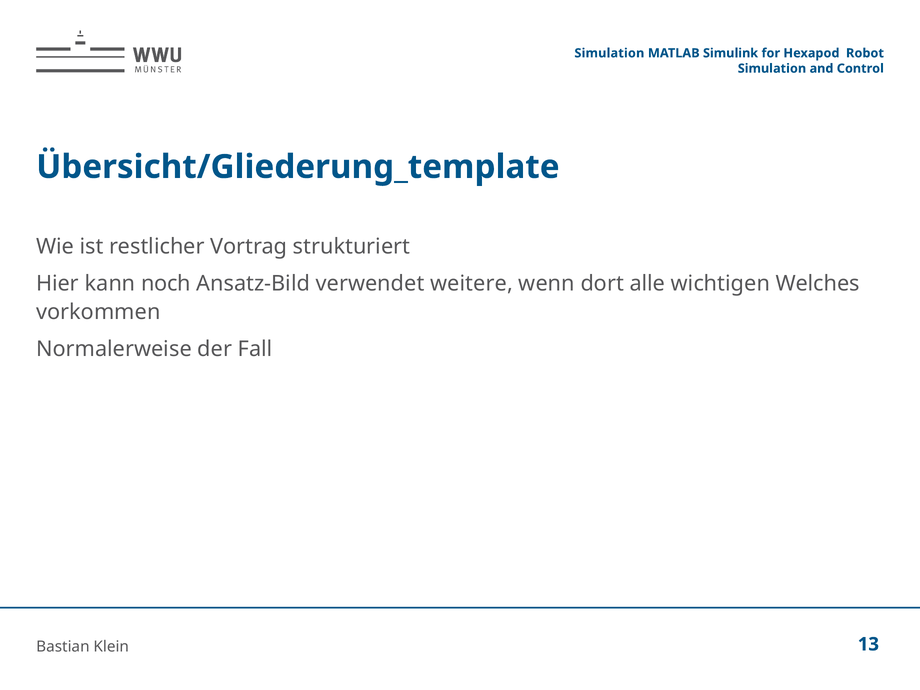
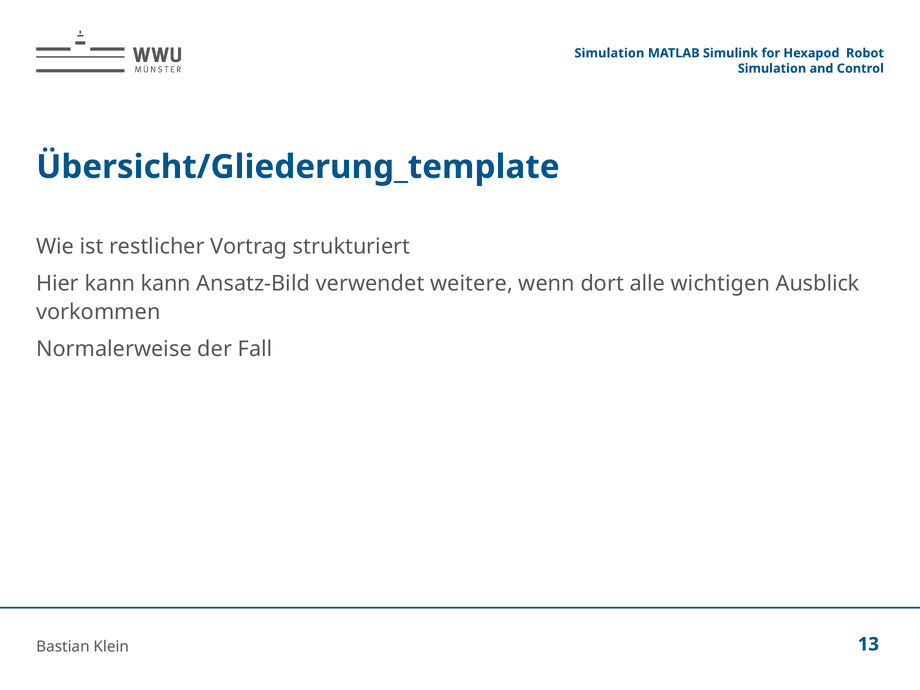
kann noch: noch -> kann (166, 284)
Welches: Welches -> Ausblick (818, 284)
